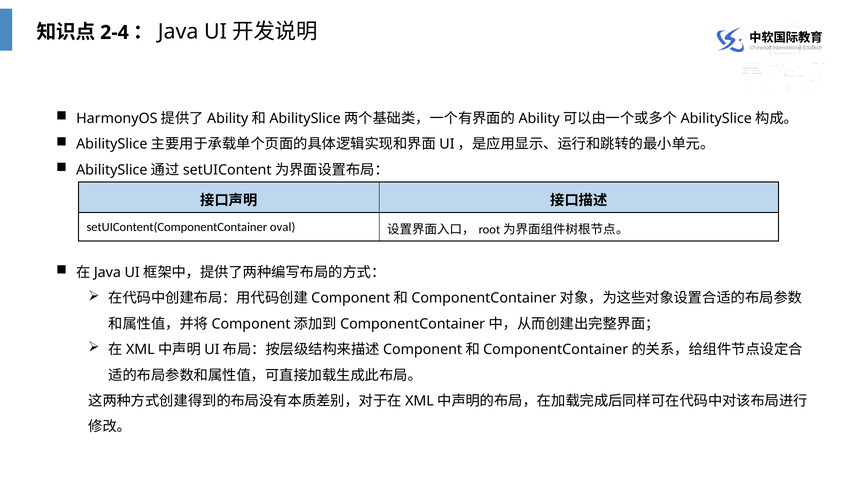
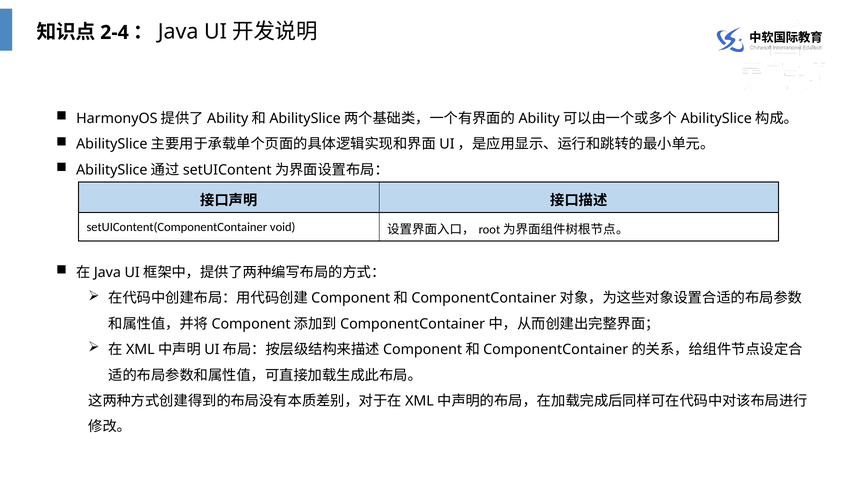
oval: oval -> void (283, 227)
